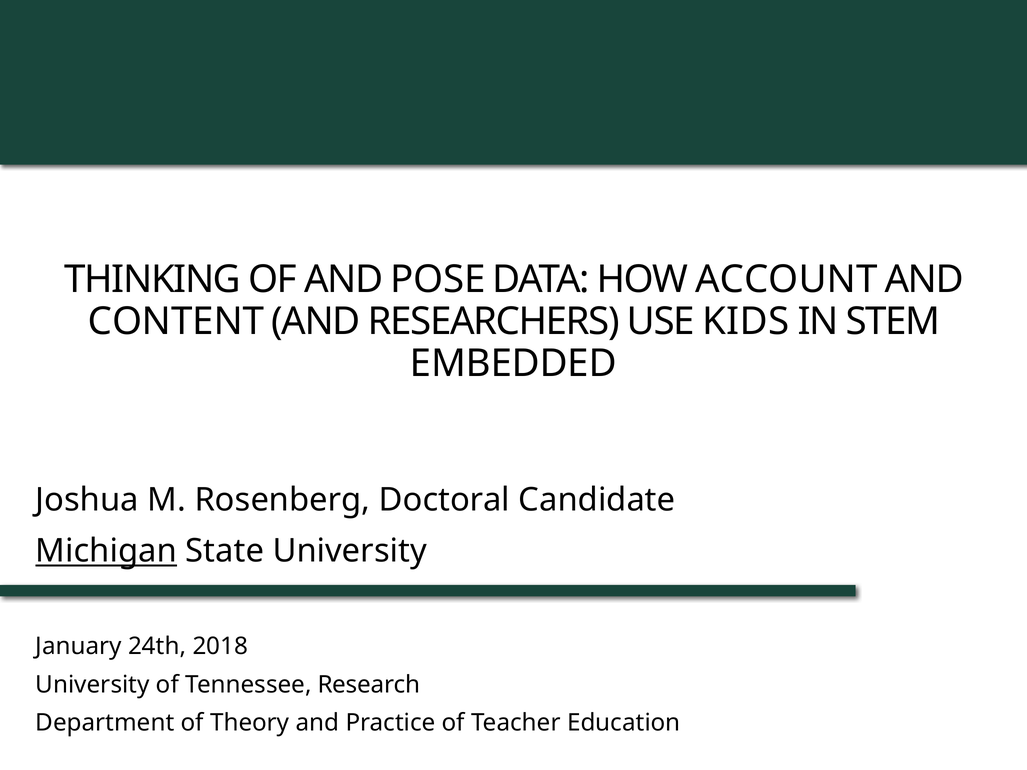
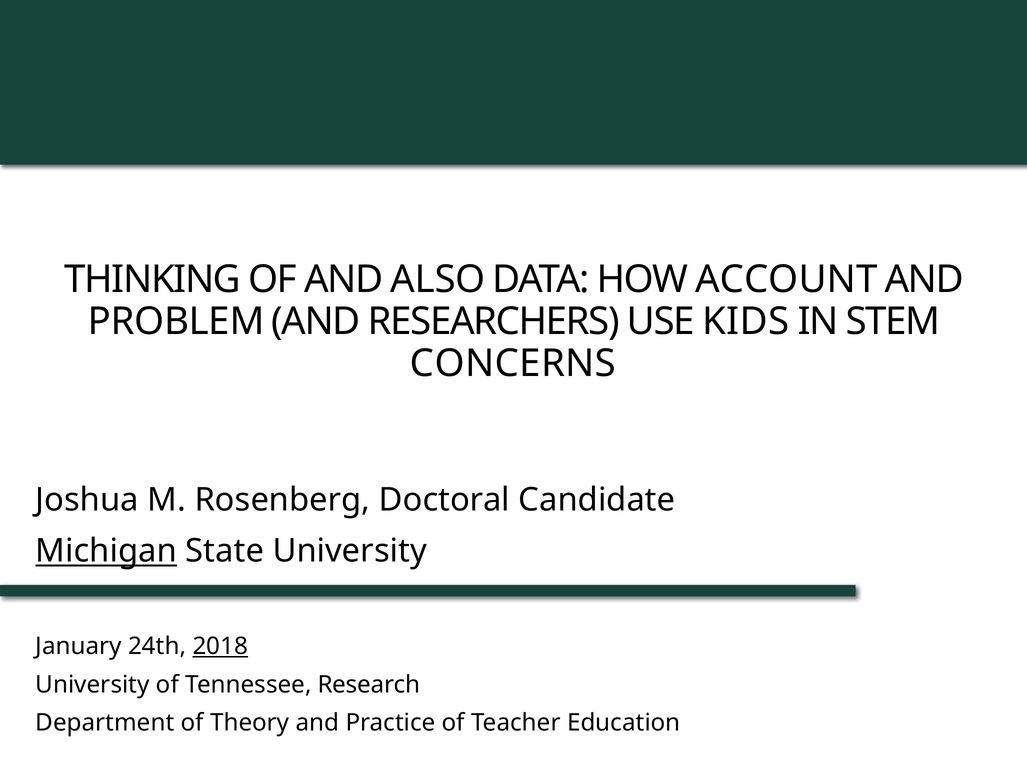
POSE: POSE -> ALSO (438, 280)
CONTENT: CONTENT -> PROBLEM (176, 322)
EMBEDDED: EMBEDDED -> CONCERNS (513, 364)
2018 underline: none -> present (220, 646)
